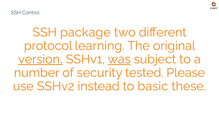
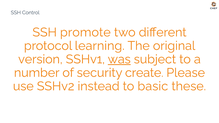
package: package -> promote (85, 32)
version underline: present -> none (40, 59)
tested: tested -> create (144, 73)
